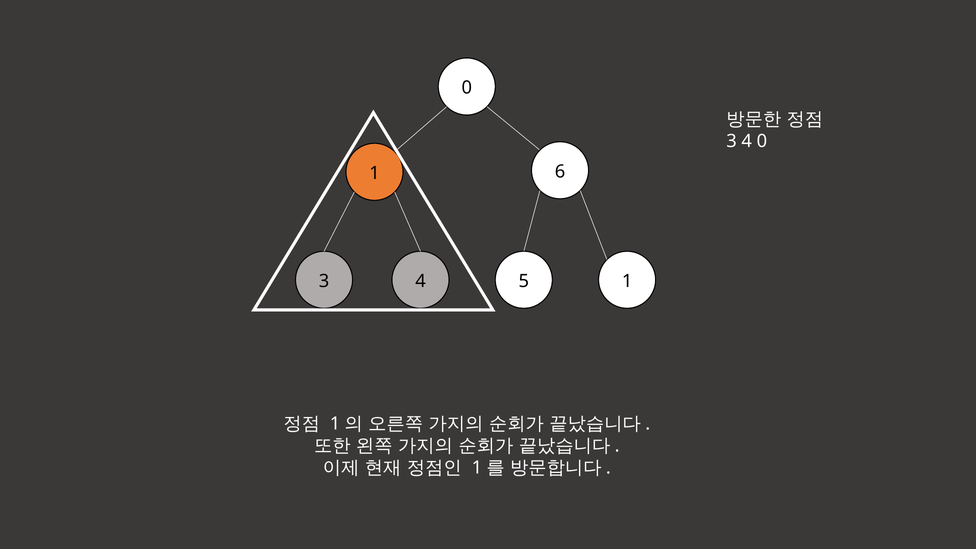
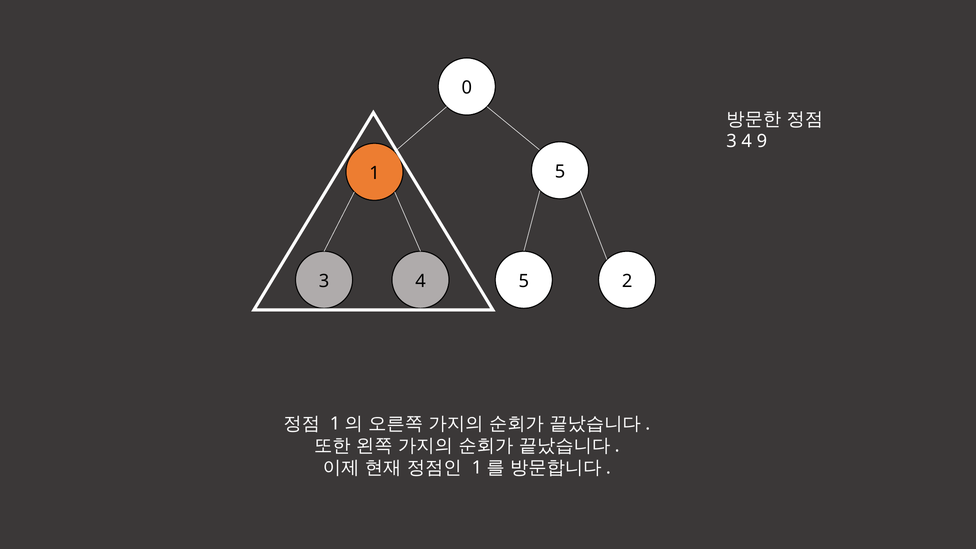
4 0: 0 -> 9 (762, 141)
6: 6 -> 5 (560, 172)
1: 1 -> 2 (627, 281)
